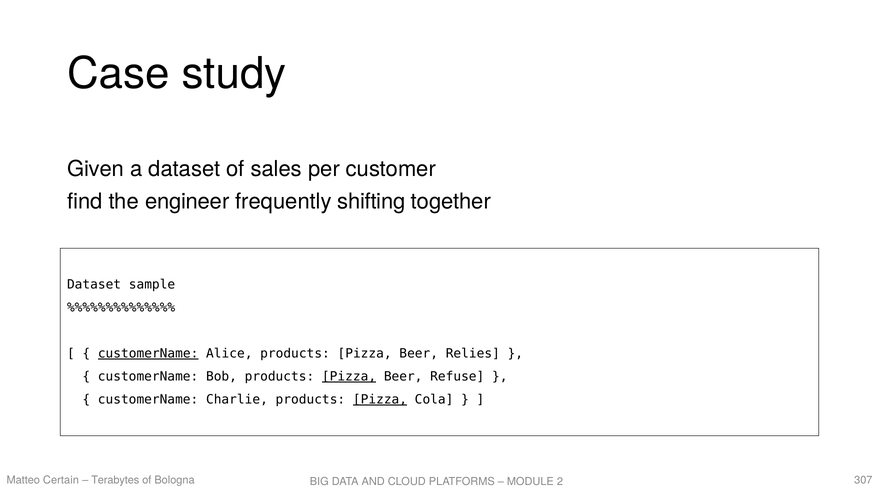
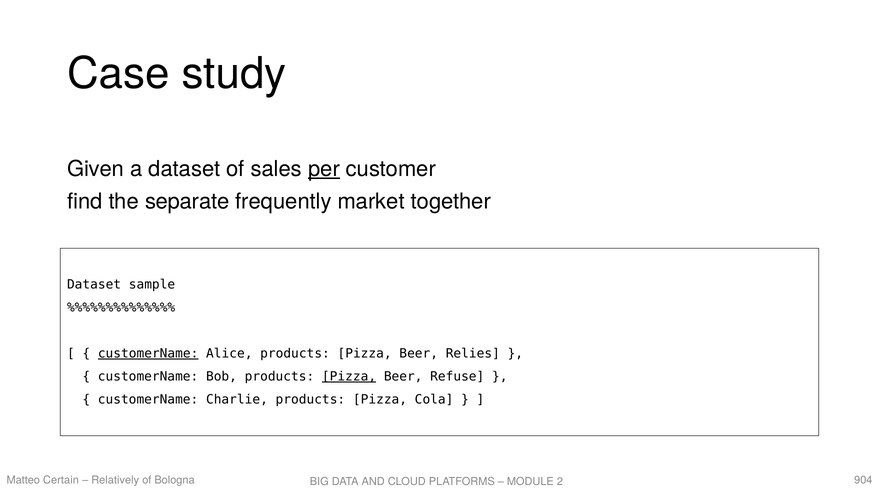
per underline: none -> present (324, 169)
engineer: engineer -> separate (187, 202)
shifting: shifting -> market (371, 202)
Pizza underline: present -> none (380, 400)
Terabytes: Terabytes -> Relatively (115, 481)
307: 307 -> 904 (863, 481)
